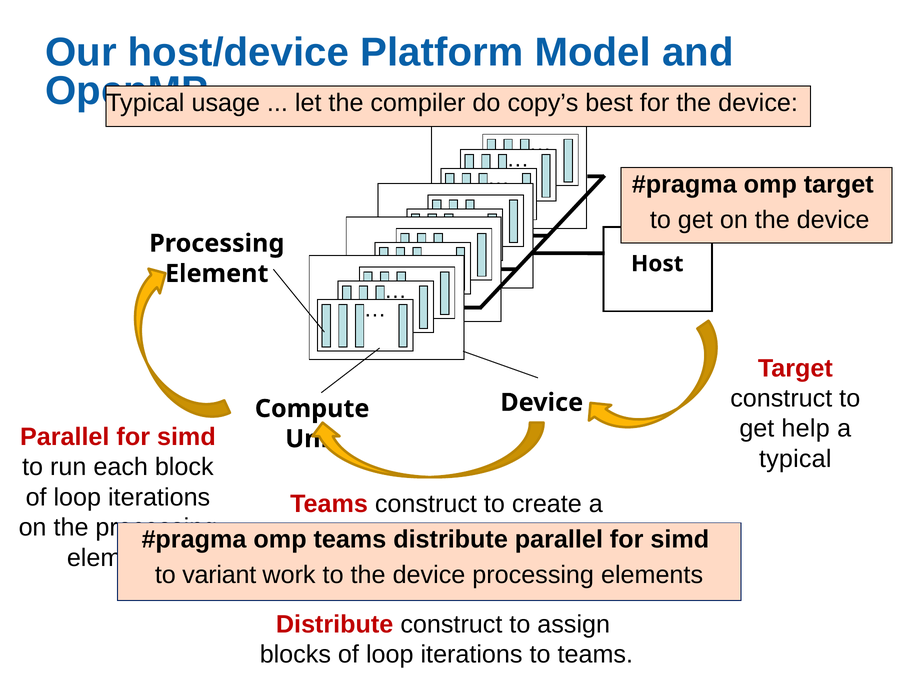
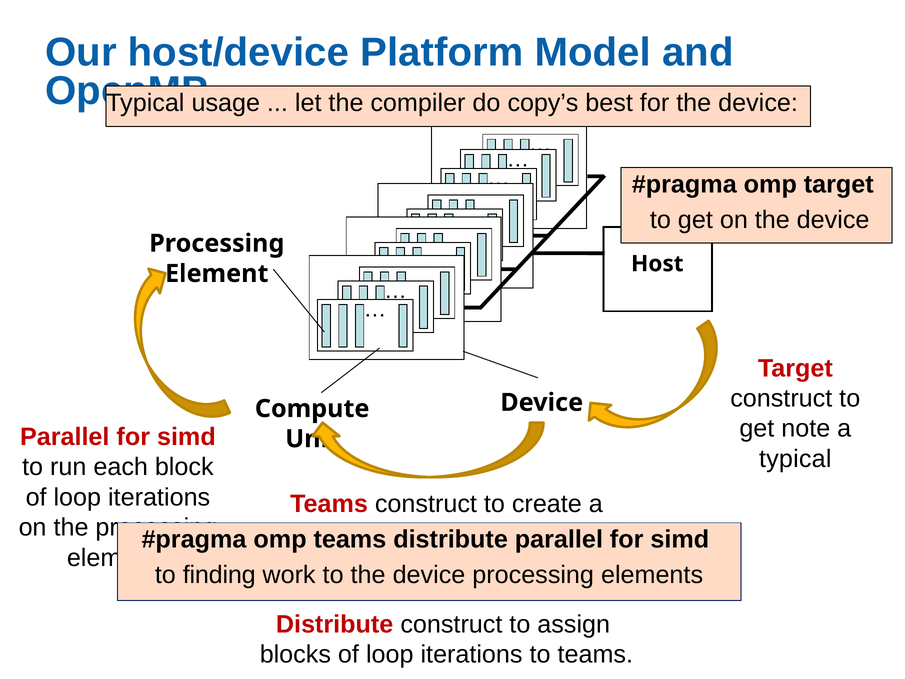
help: help -> note (806, 428)
variant: variant -> finding (219, 575)
